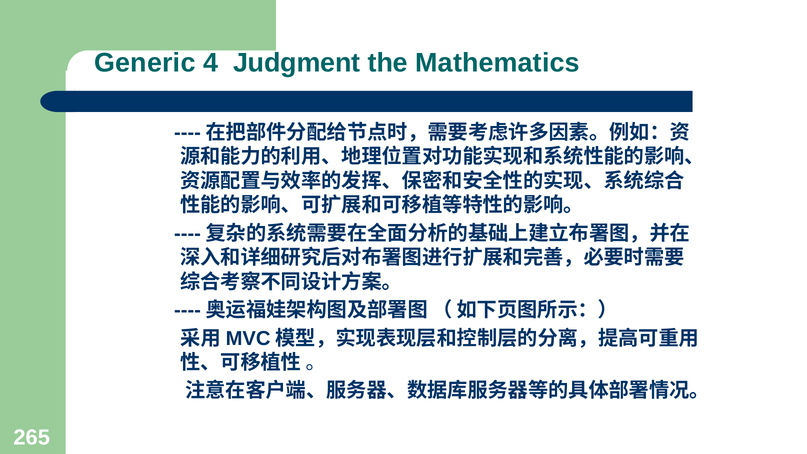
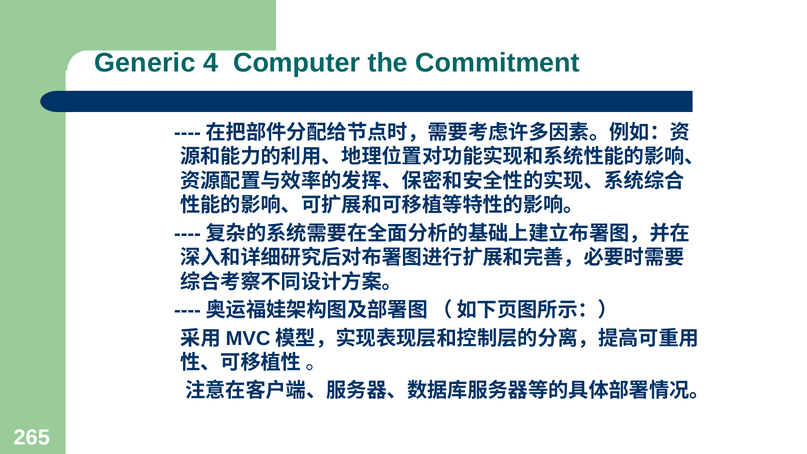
Judgment: Judgment -> Computer (297, 63)
Mathematics: Mathematics -> Commitment (498, 63)
